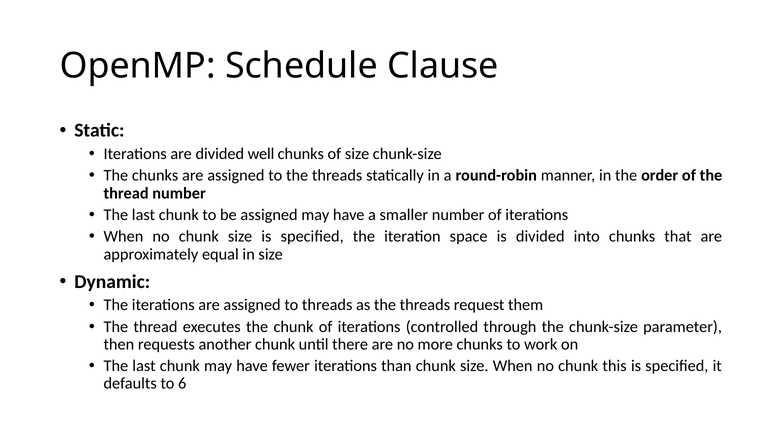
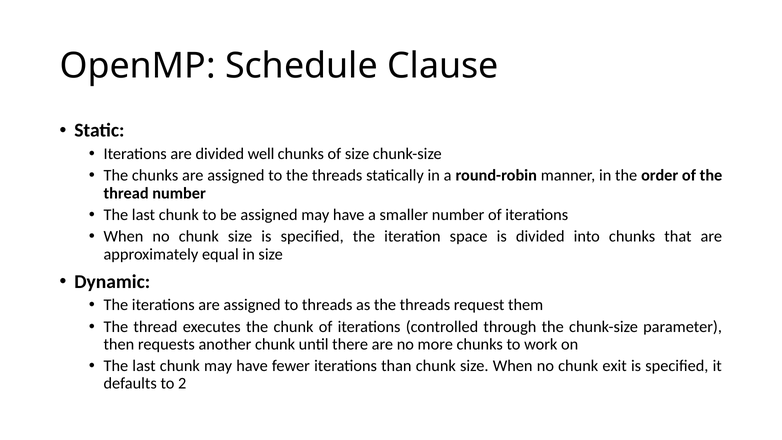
this: this -> exit (615, 366)
6: 6 -> 2 (182, 383)
